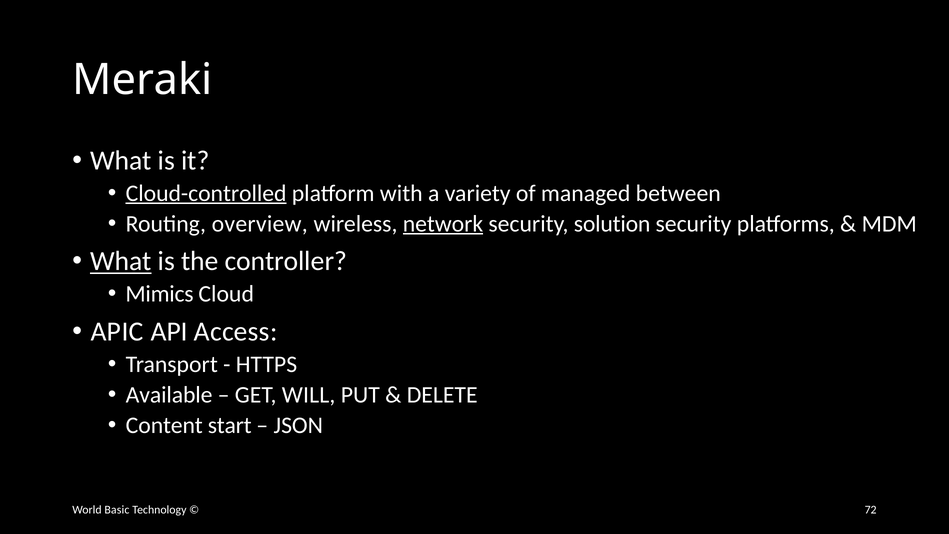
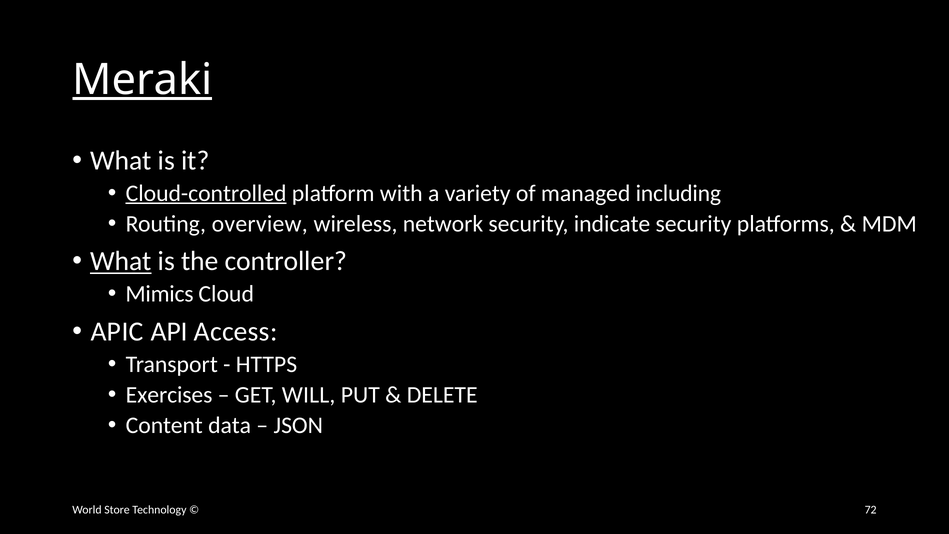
Meraki underline: none -> present (142, 80)
between: between -> including (678, 193)
network underline: present -> none (443, 224)
solution: solution -> indicate (612, 224)
Available: Available -> Exercises (169, 395)
start: start -> data (230, 425)
Basic: Basic -> Store (117, 510)
